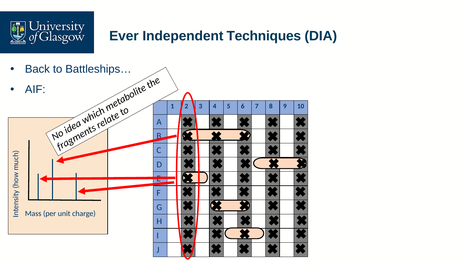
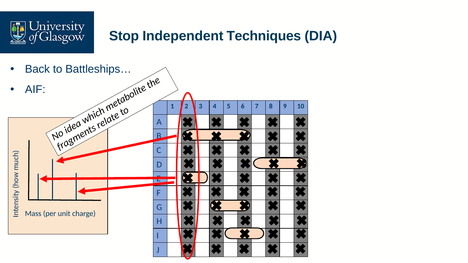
Ever: Ever -> Stop (124, 36)
